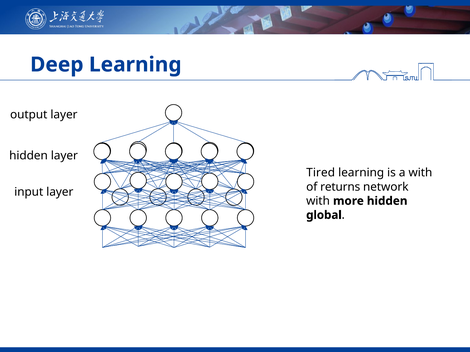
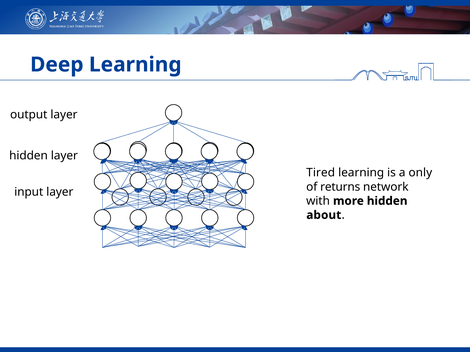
a with: with -> only (420, 173)
global: global -> about (324, 215)
